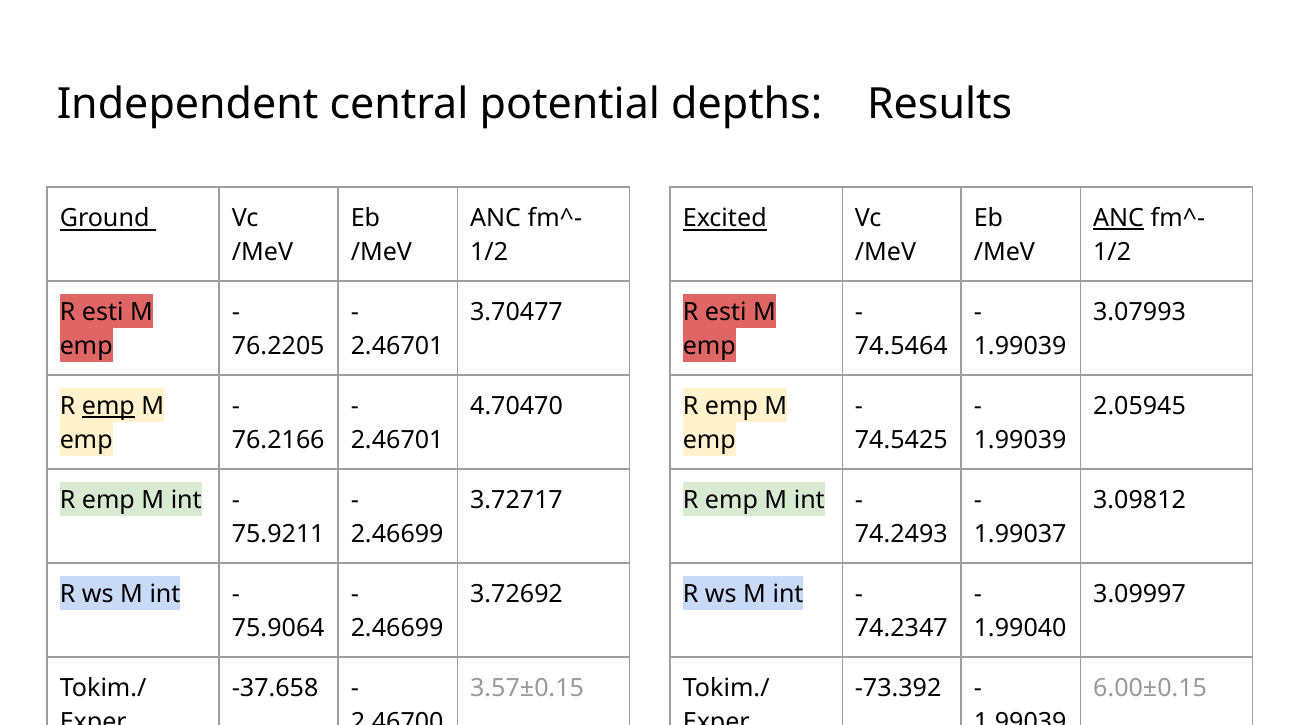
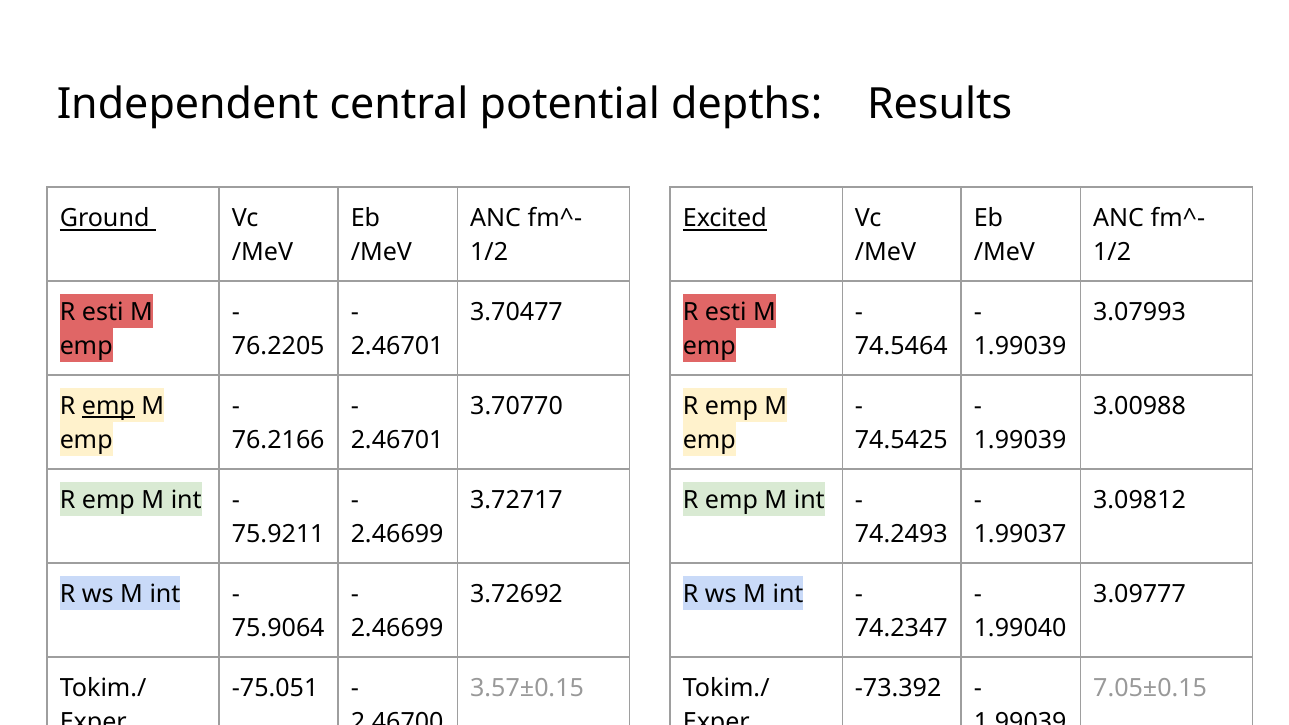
ANC underline: present -> none (1119, 218)
4.70470: 4.70470 -> 3.70770 (517, 406)
2.05945: 2.05945 -> 3.00988 (1140, 406)
3.09997: 3.09997 -> 3.09777 (1140, 595)
-37.658: -37.658 -> -75.051 (275, 689)
6.00±0.15: 6.00±0.15 -> 7.05±0.15 (1150, 689)
